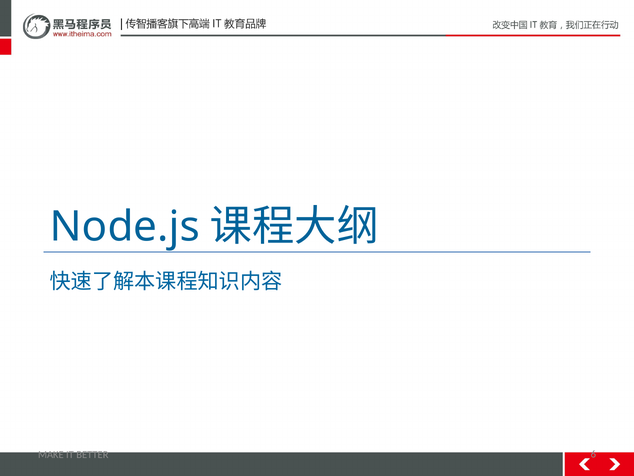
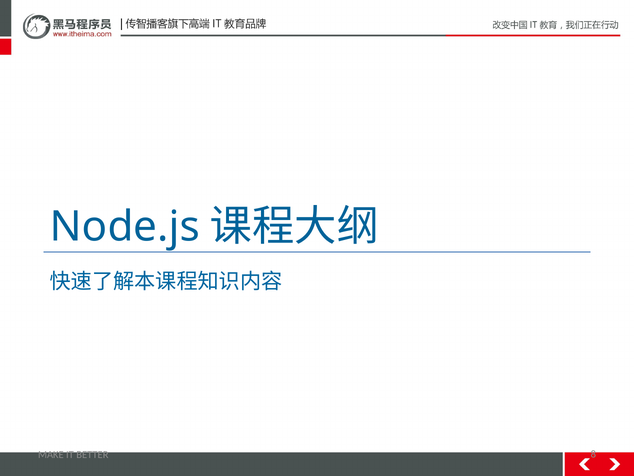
6: 6 -> 8 (593, 454)
